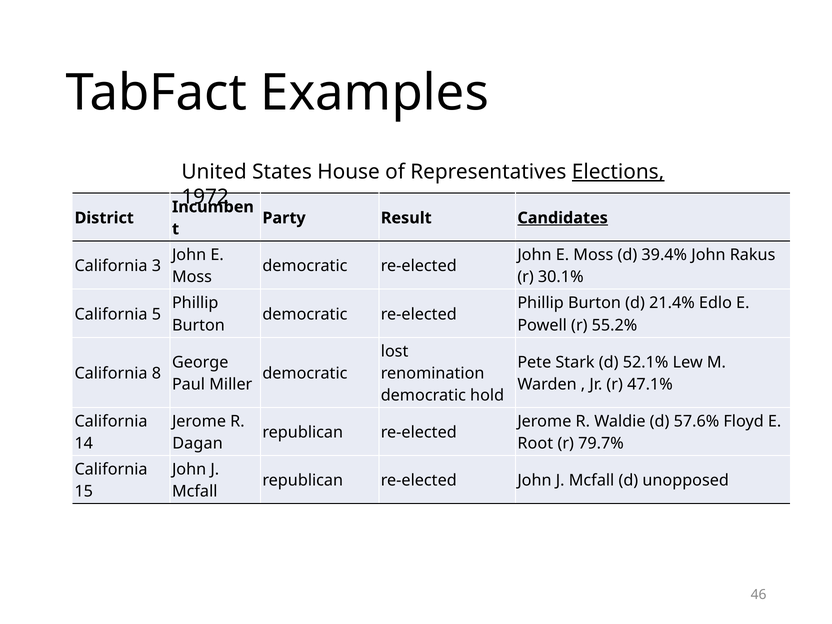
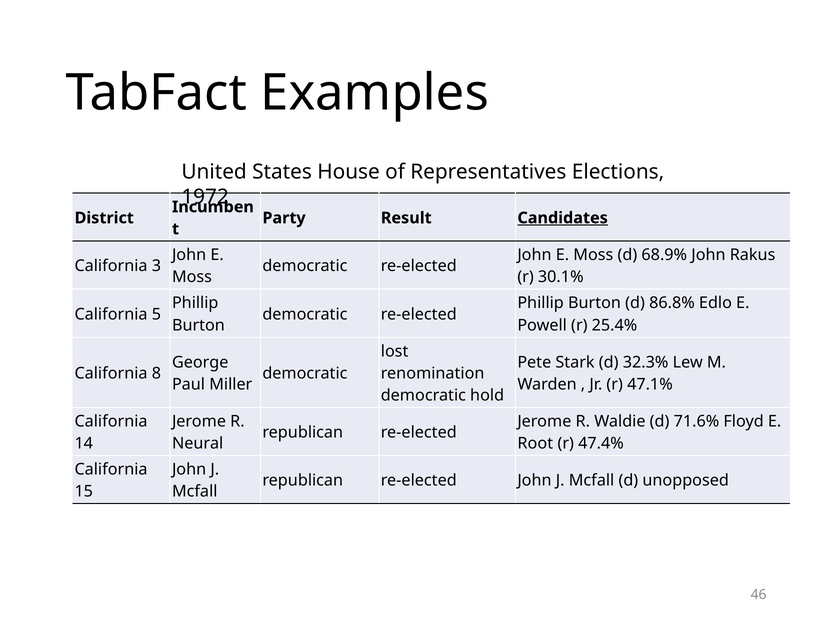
Elections underline: present -> none (618, 172)
39.4%: 39.4% -> 68.9% (664, 255)
21.4%: 21.4% -> 86.8% (672, 303)
55.2%: 55.2% -> 25.4% (614, 325)
52.1%: 52.1% -> 32.3% (646, 362)
57.6%: 57.6% -> 71.6% (696, 421)
Dagan: Dagan -> Neural (198, 443)
79.7%: 79.7% -> 47.4% (601, 443)
